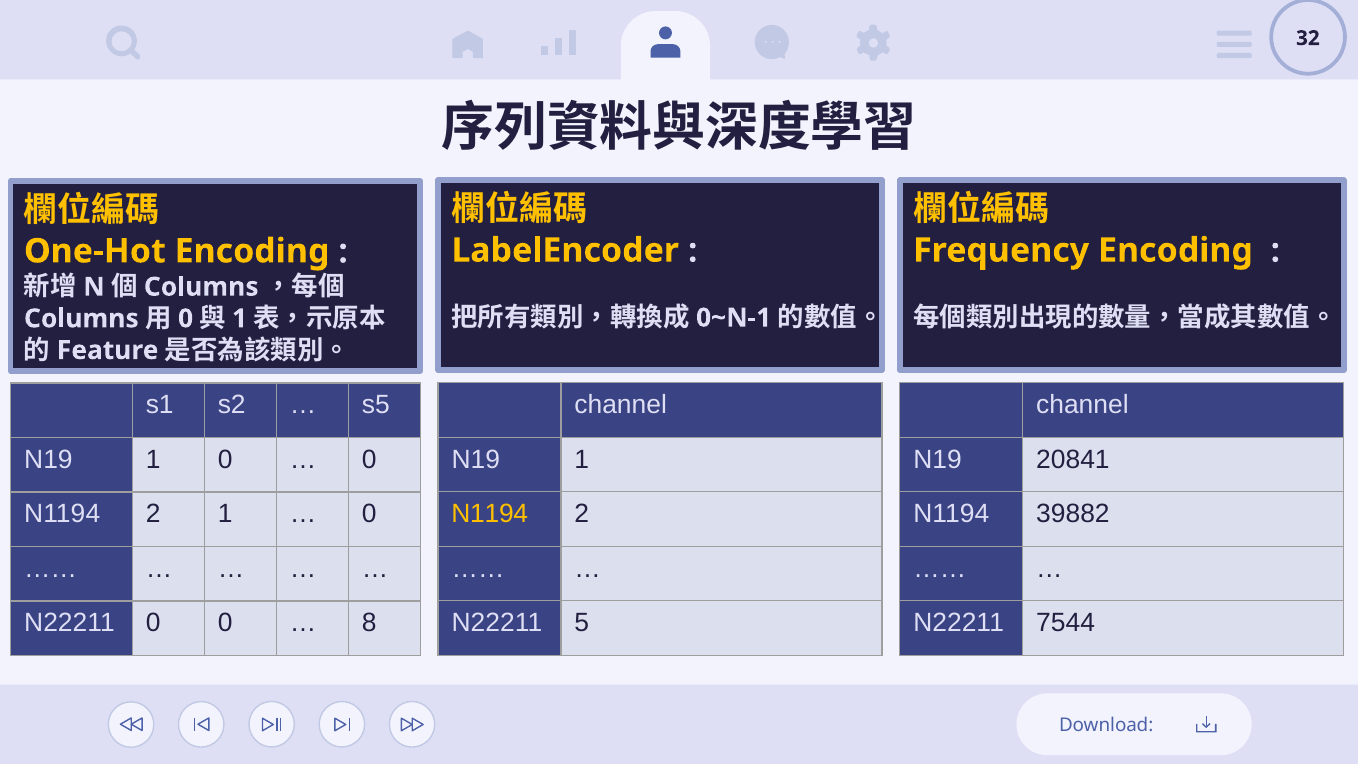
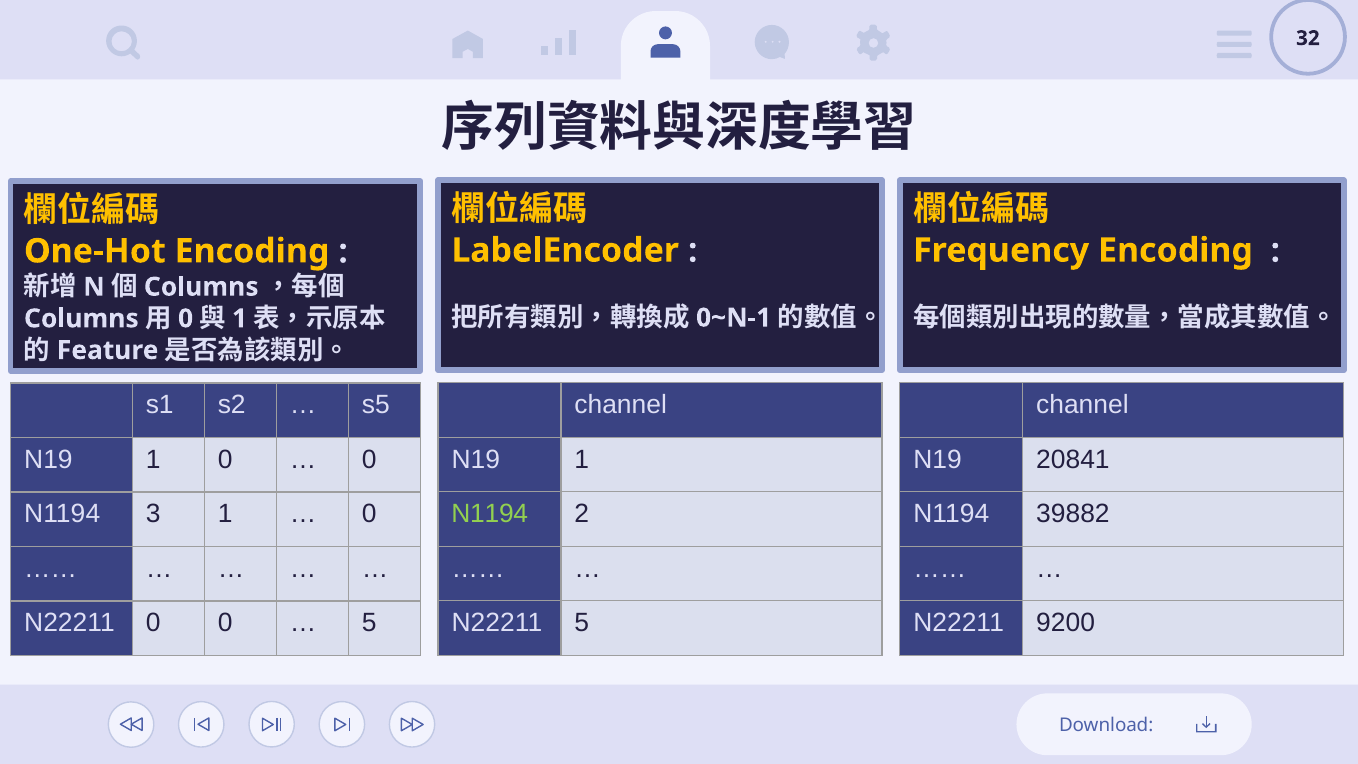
N1194 colour: yellow -> light green (490, 514)
2: 2 -> 3 (153, 514)
7544: 7544 -> 9200 (1066, 623)
8: 8 -> 5 (369, 623)
